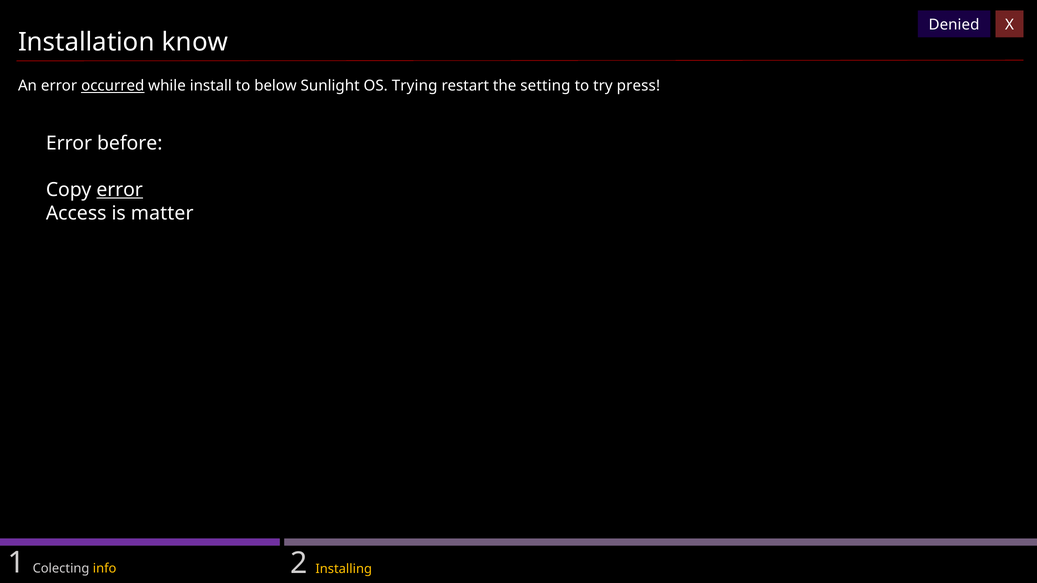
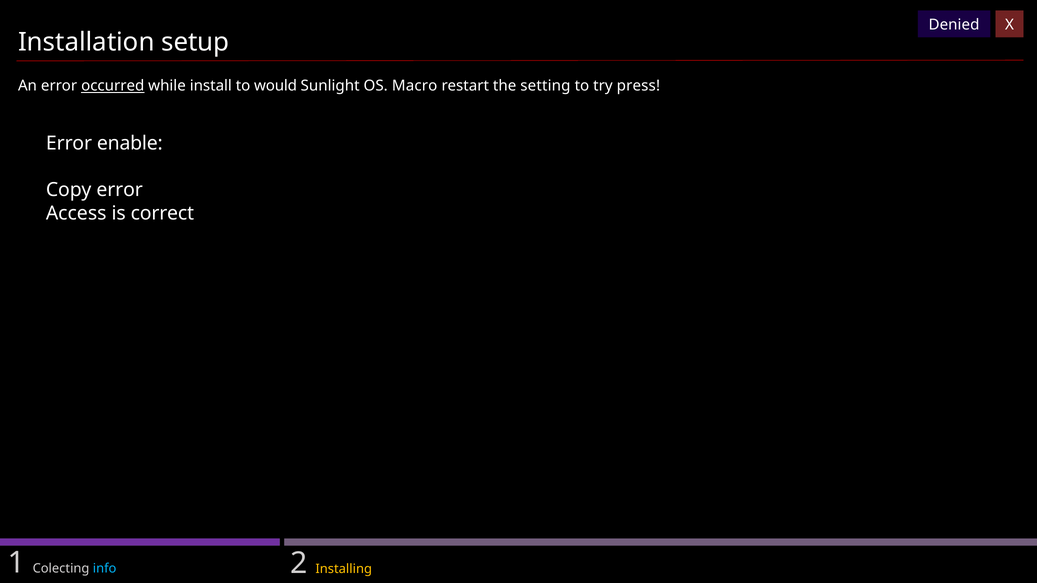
know: know -> setup (195, 42)
below: below -> would (276, 86)
Trying: Trying -> Macro (415, 86)
before: before -> enable (130, 143)
error underline: present -> none (120, 190)
matter: matter -> correct (162, 213)
info colour: yellow -> light blue (105, 569)
